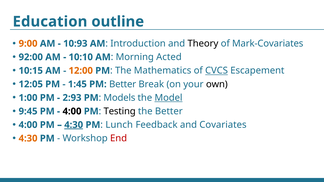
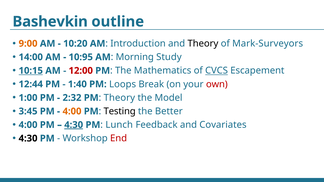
Education: Education -> Bashevkin (50, 22)
10:93: 10:93 -> 10:20 (75, 44)
Mark-Covariates: Mark-Covariates -> Mark-Surveyors (268, 44)
92:00: 92:00 -> 14:00 (31, 57)
10:10: 10:10 -> 10:95 (81, 57)
Acted: Acted -> Study (169, 57)
10:15 underline: none -> present (31, 71)
12:00 colour: orange -> red (81, 71)
12:05: 12:05 -> 12:44 (31, 84)
1:45: 1:45 -> 1:40 (77, 84)
PM Better: Better -> Loops (123, 84)
own colour: black -> red (217, 84)
2:93: 2:93 -> 2:32 (72, 98)
Models: Models -> Theory (119, 98)
Model underline: present -> none (169, 98)
9:45: 9:45 -> 3:45 (28, 111)
4:00 colour: black -> orange (72, 111)
4:30 colour: orange -> black (28, 139)
